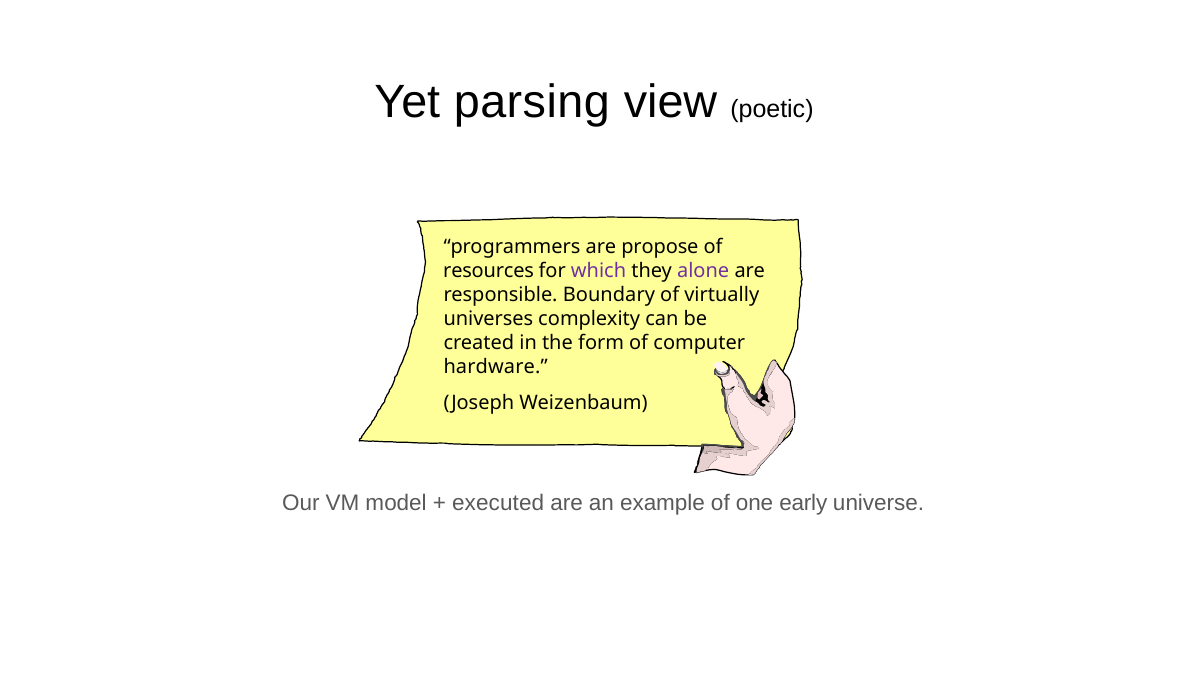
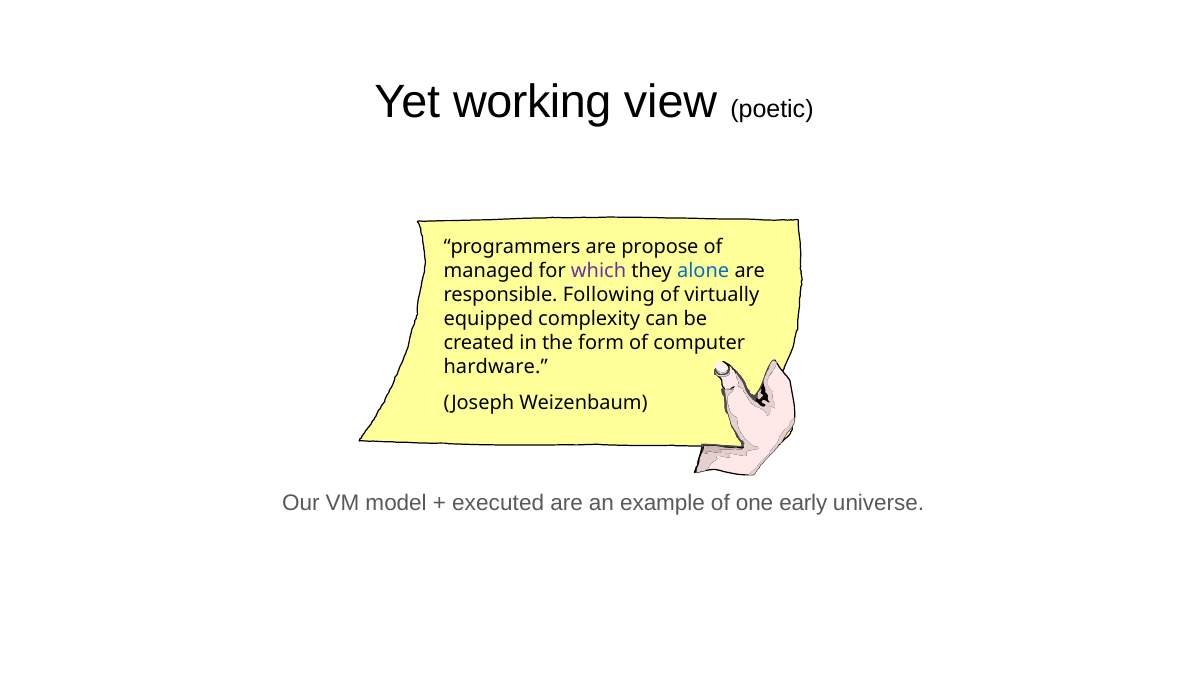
parsing: parsing -> working (532, 102)
resources: resources -> managed (488, 271)
alone colour: purple -> blue (703, 271)
Boundary: Boundary -> Following (609, 295)
universes: universes -> equipped (488, 319)
